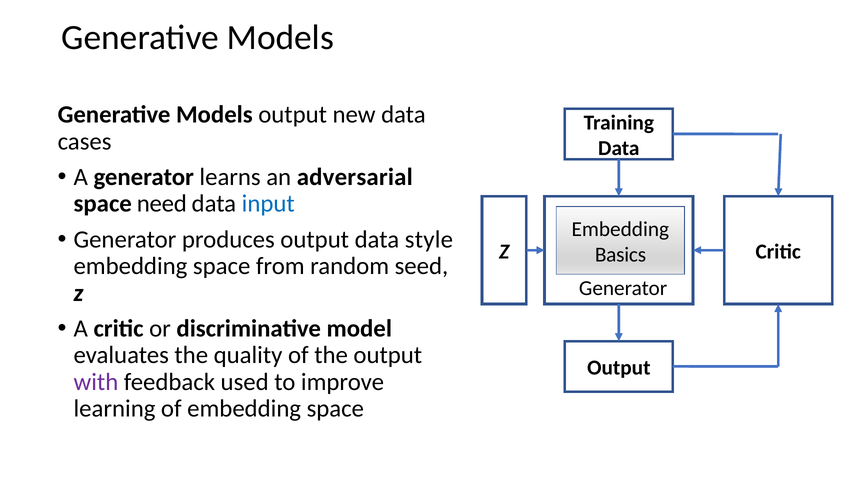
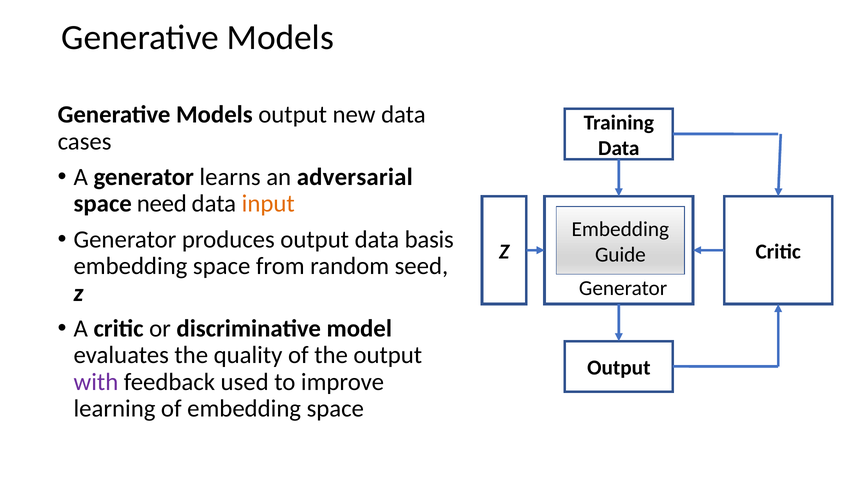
input colour: blue -> orange (268, 204)
style: style -> basis (429, 240)
Basics: Basics -> Guide (620, 255)
